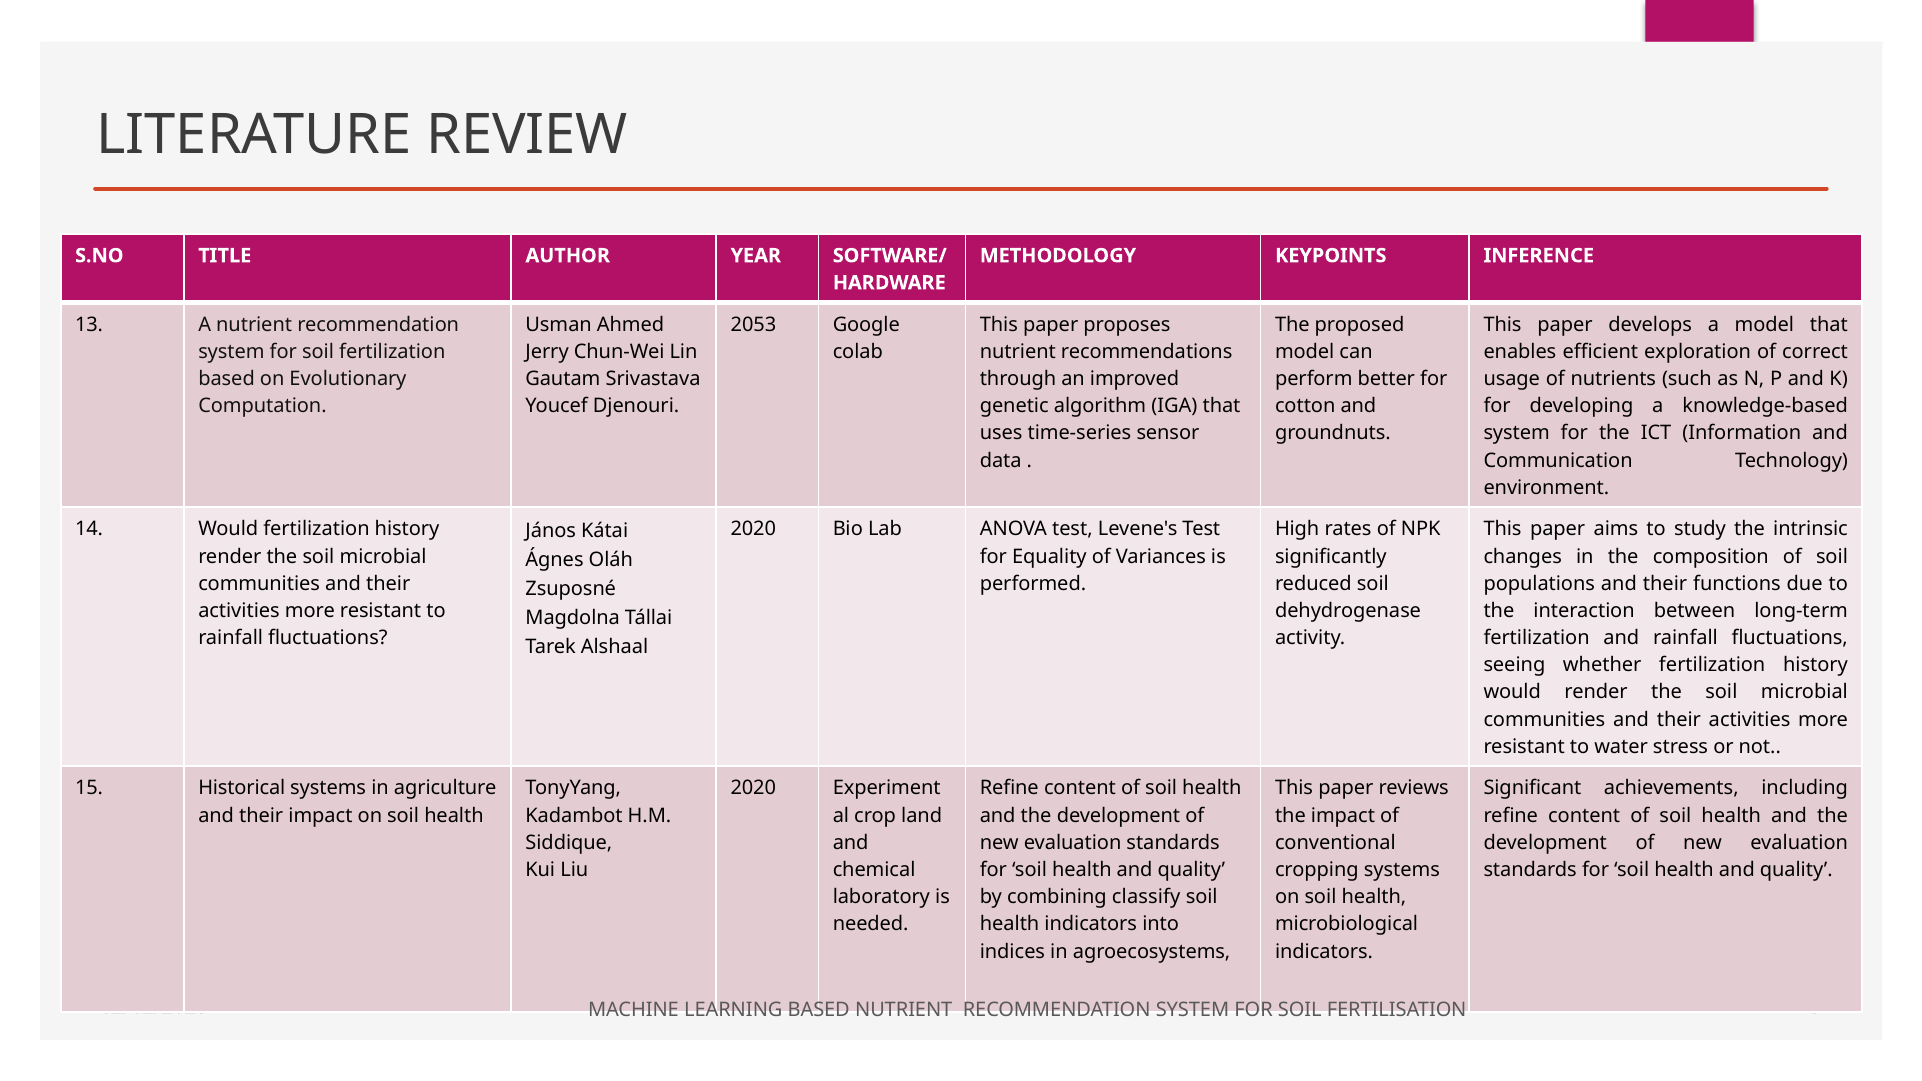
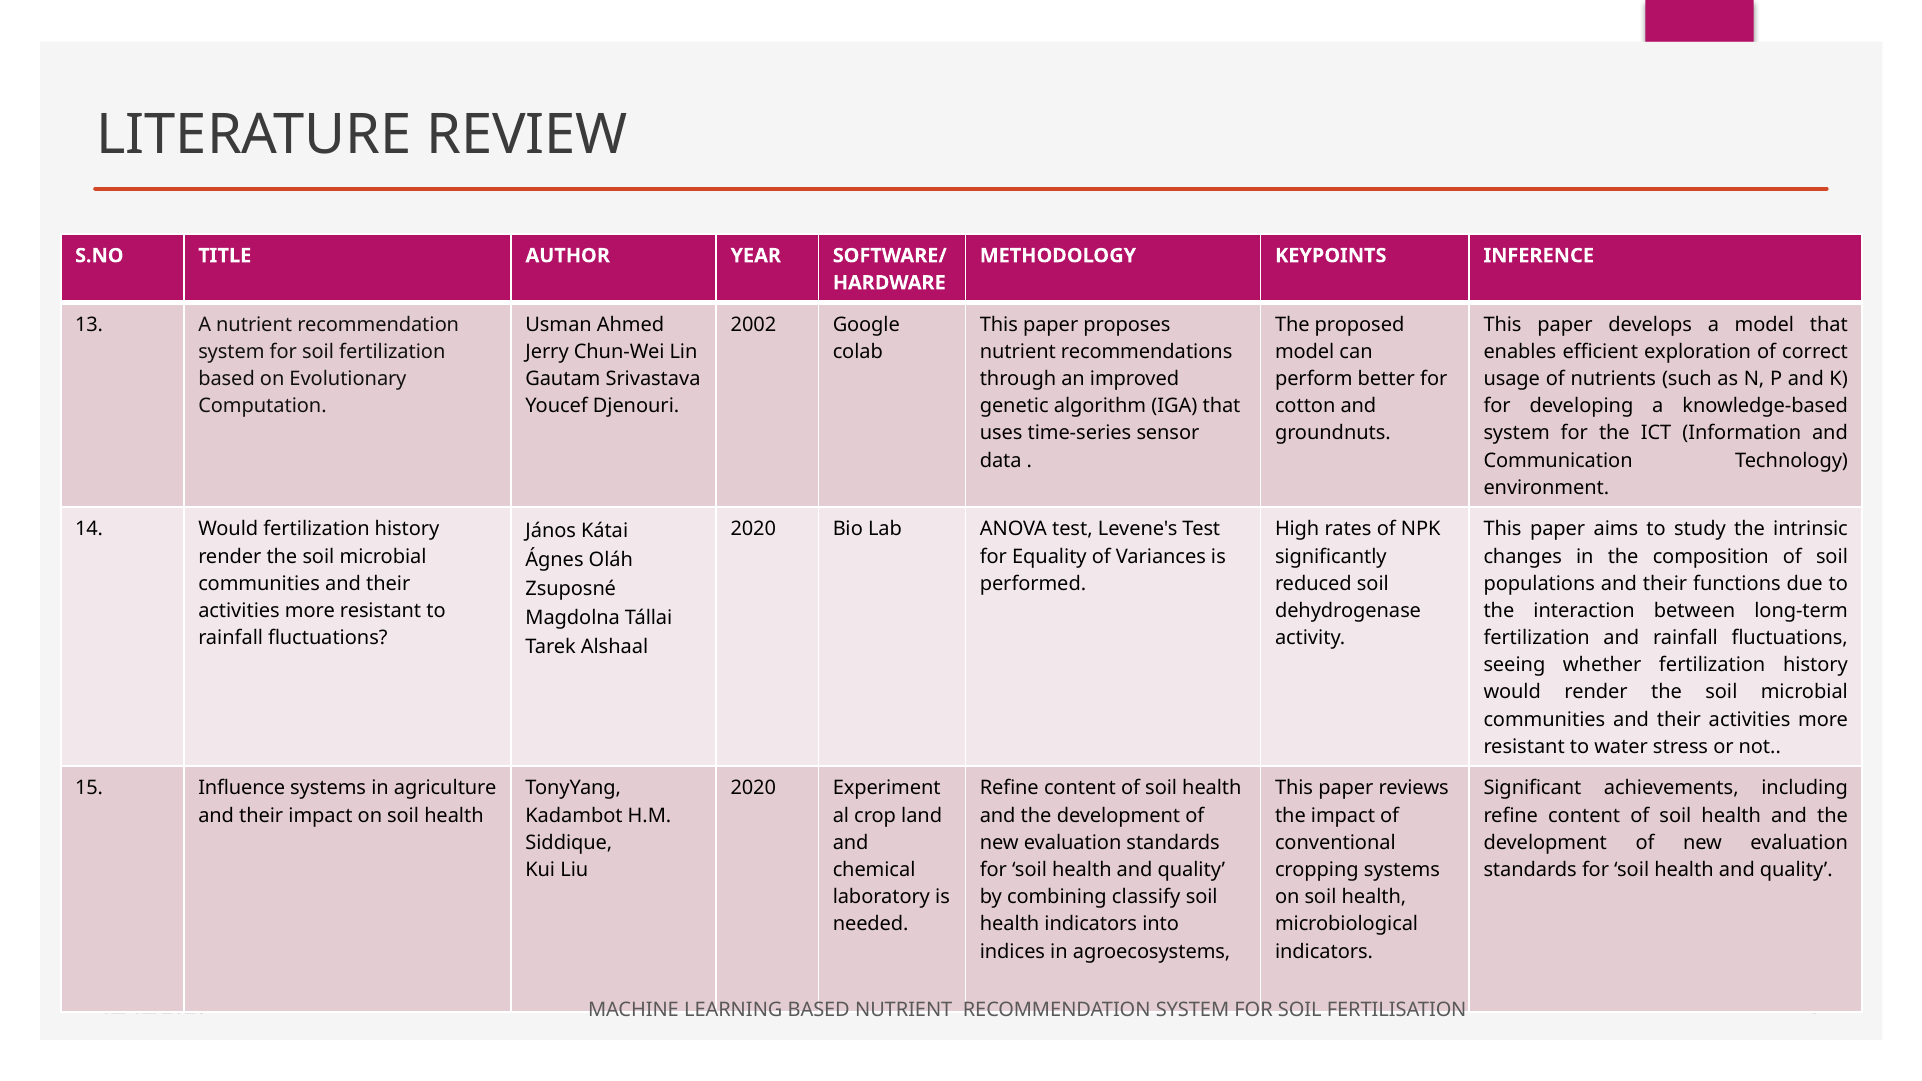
2053: 2053 -> 2002 (753, 325)
Historical: Historical -> Influence (242, 788)
